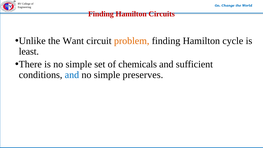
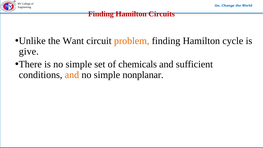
least: least -> give (29, 51)
and colour: blue -> orange (72, 75)
preserves: preserves -> nonplanar (143, 75)
